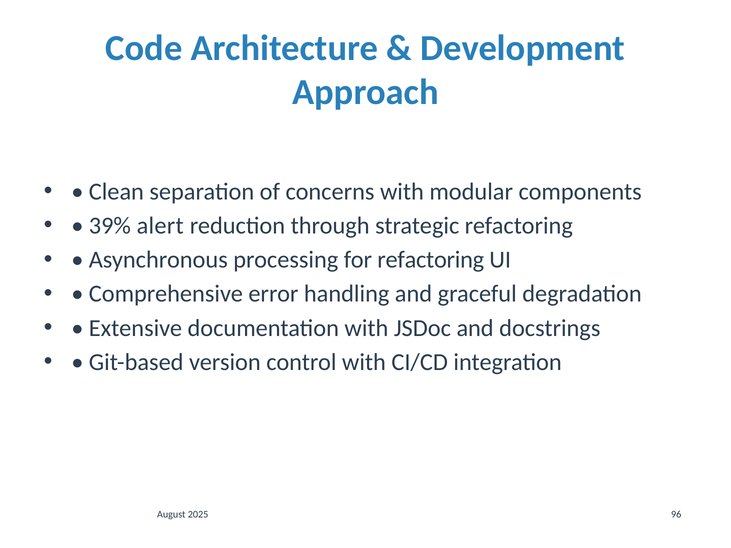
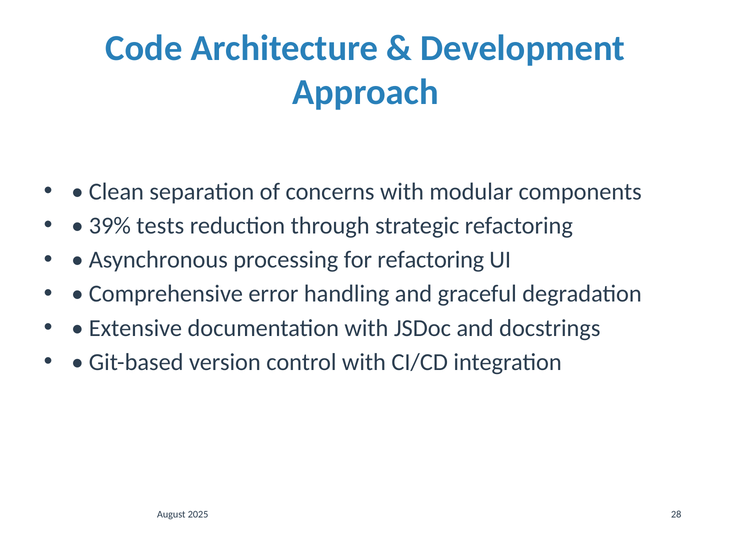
alert: alert -> tests (160, 226)
96: 96 -> 28 (676, 515)
